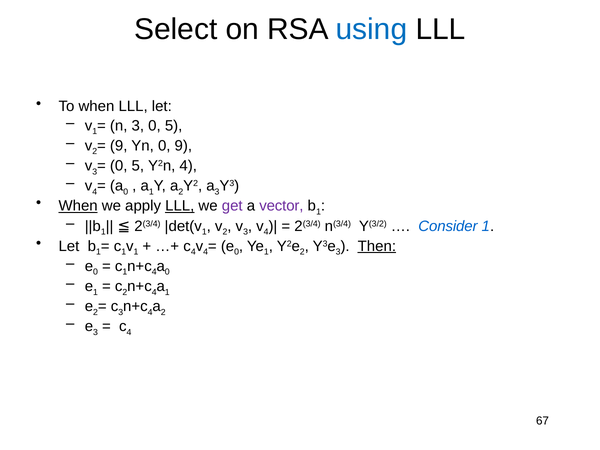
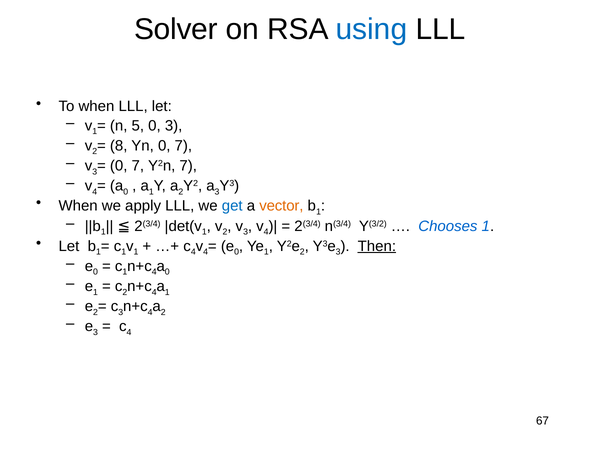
Select: Select -> Solver (176, 30)
n 3: 3 -> 5 (138, 126)
5: 5 -> 3 (174, 126)
9: 9 -> 8 (119, 146)
Yn 0 9: 9 -> 7 (183, 146)
5: 5 -> 7 (138, 166)
Y2n 4: 4 -> 7 (188, 166)
When underline: present -> none (78, 206)
LLL underline: present -> none (180, 206)
get colour: purple -> blue (232, 206)
vector colour: purple -> orange (281, 206)
Consider: Consider -> Chooses (448, 226)
